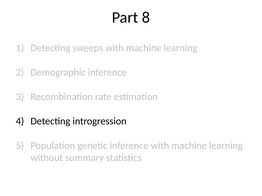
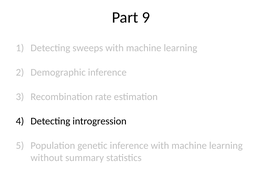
8: 8 -> 9 (146, 17)
